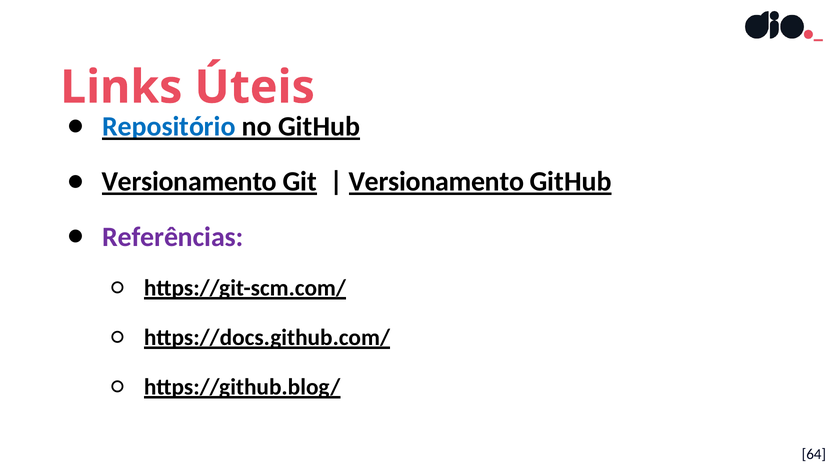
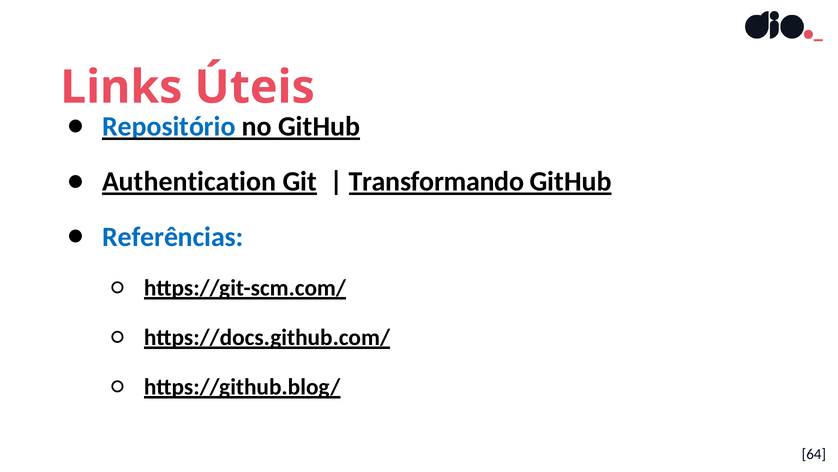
Versionamento: Versionamento -> Authentication (189, 182)
Versionamento: Versionamento -> Transformando (436, 182)
Referências colour: purple -> blue (173, 237)
